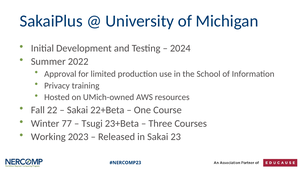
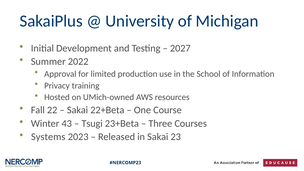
2024: 2024 -> 2027 (180, 48)
77: 77 -> 43 (67, 124)
Working: Working -> Systems (48, 137)
